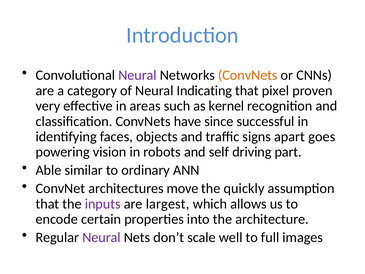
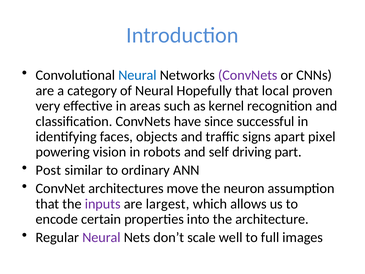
Neural colour: purple -> blue (137, 75)
ConvNets colour: orange -> purple (248, 75)
Indicating: Indicating -> Hopefully (204, 91)
pixel: pixel -> local (275, 91)
goes: goes -> pixel (322, 137)
Able: Able -> Post (48, 170)
quickly: quickly -> neuron (244, 188)
